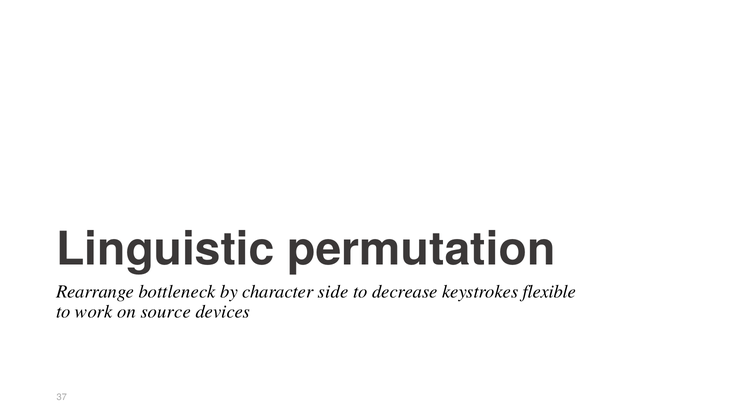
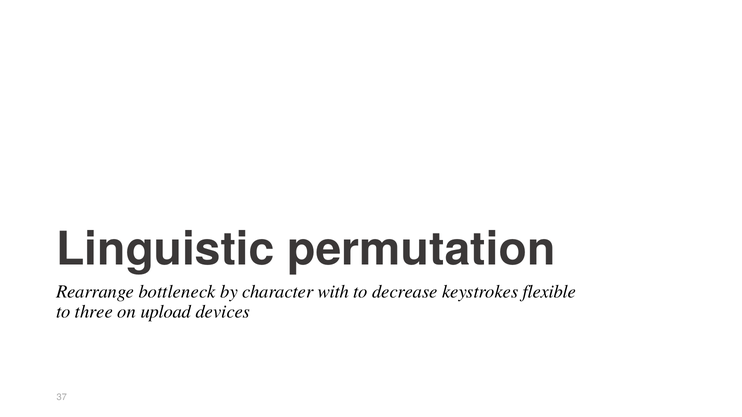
side: side -> with (333, 292)
work: work -> three (94, 312)
source: source -> upload (166, 312)
